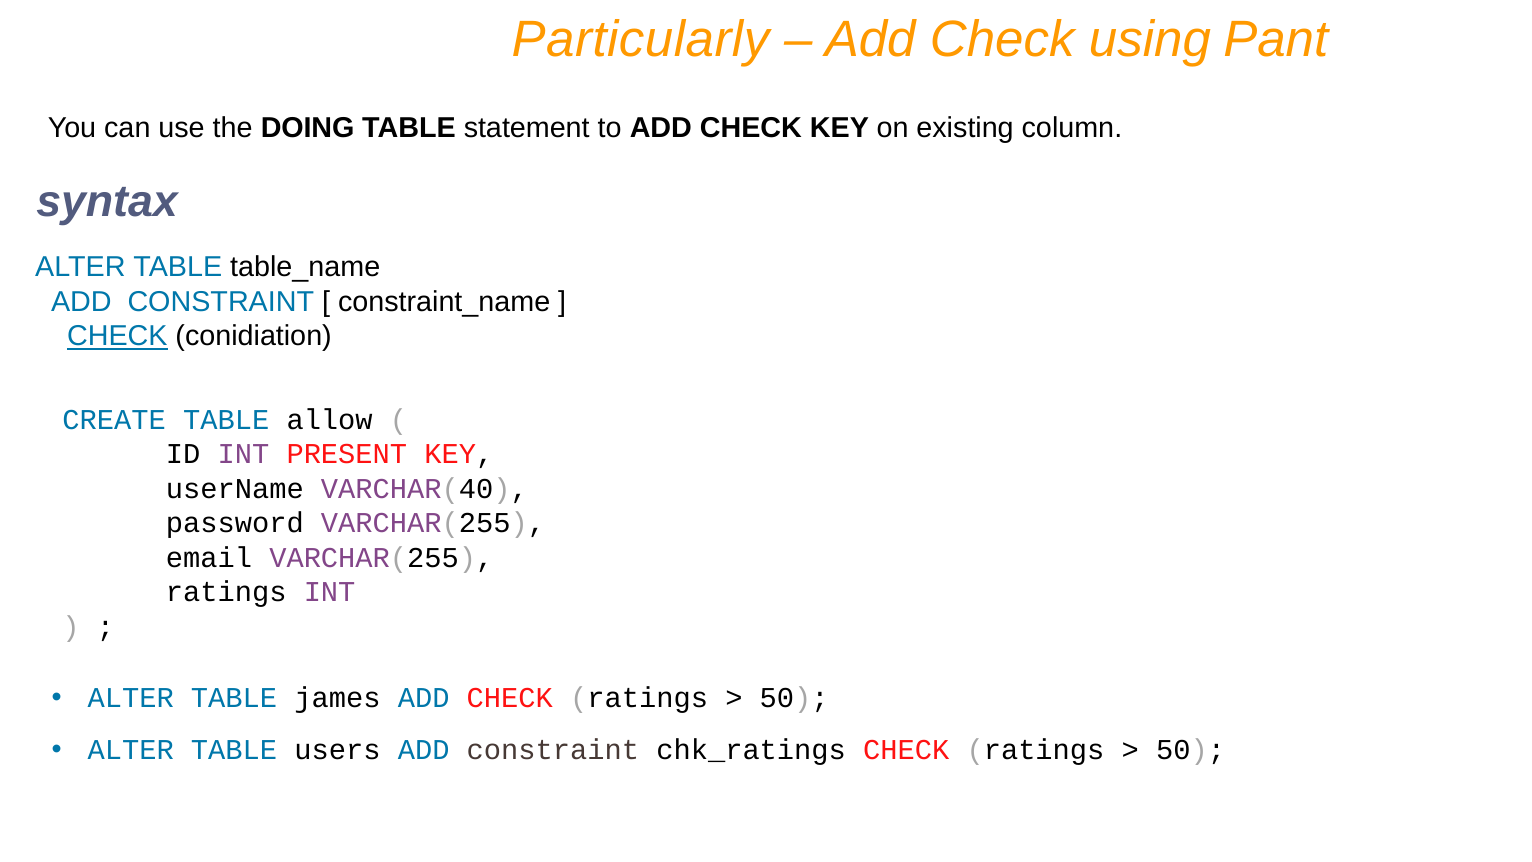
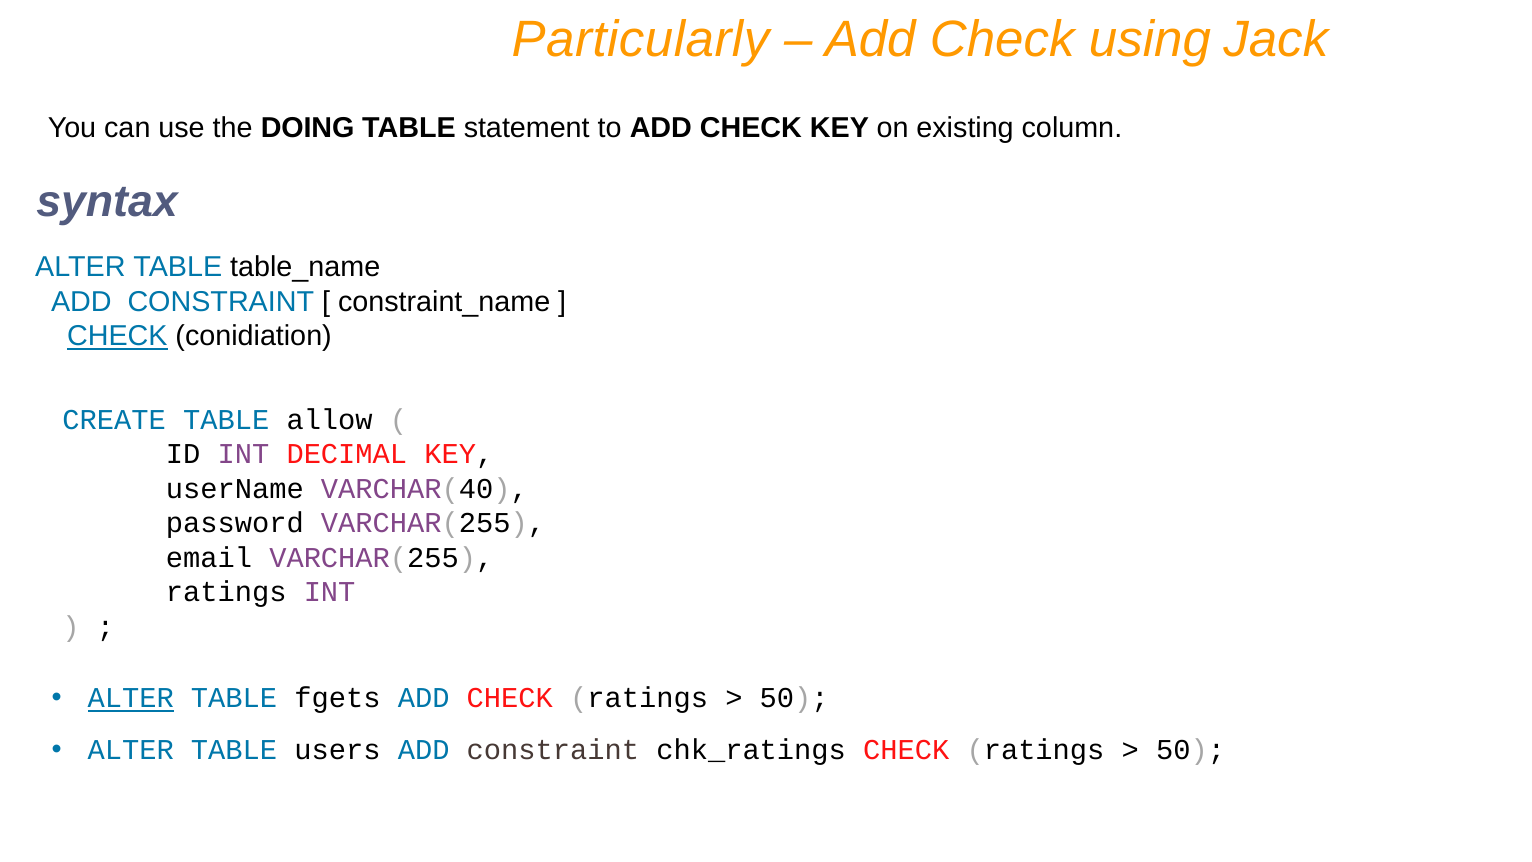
Pant: Pant -> Jack (1276, 40)
PRESENT: PRESENT -> DECIMAL (347, 454)
ALTER underline: none -> present (131, 698)
james: james -> fgets (337, 698)
